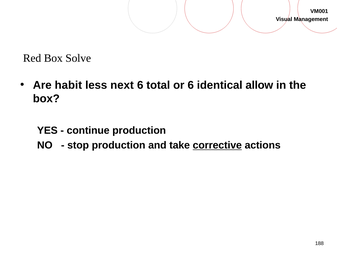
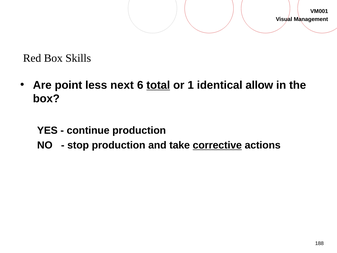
Solve: Solve -> Skills (78, 58)
habit: habit -> point (68, 85)
total underline: none -> present (158, 85)
or 6: 6 -> 1 (191, 85)
